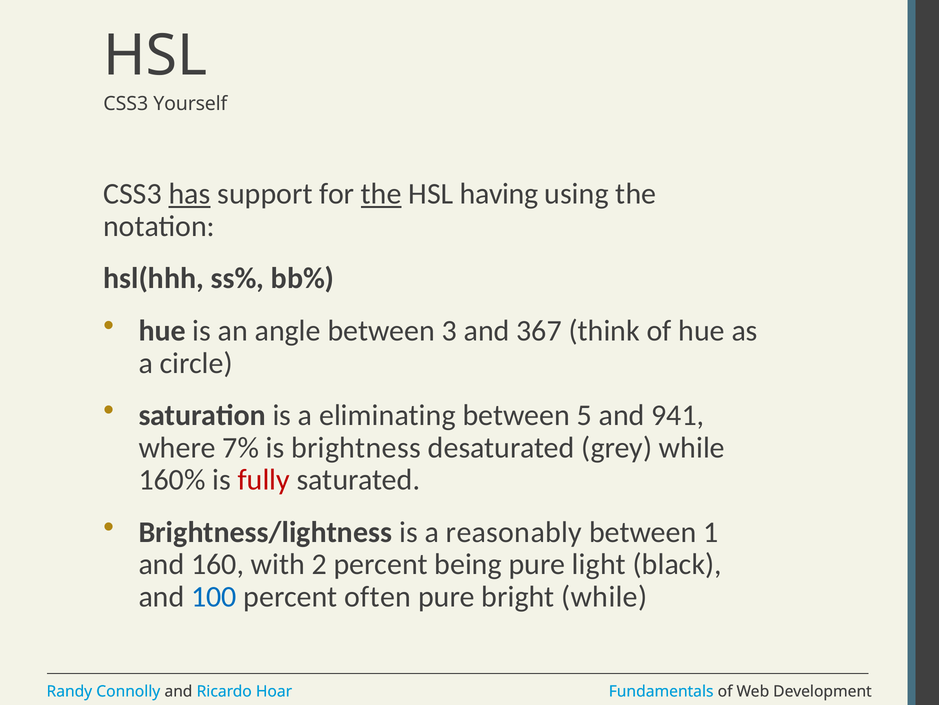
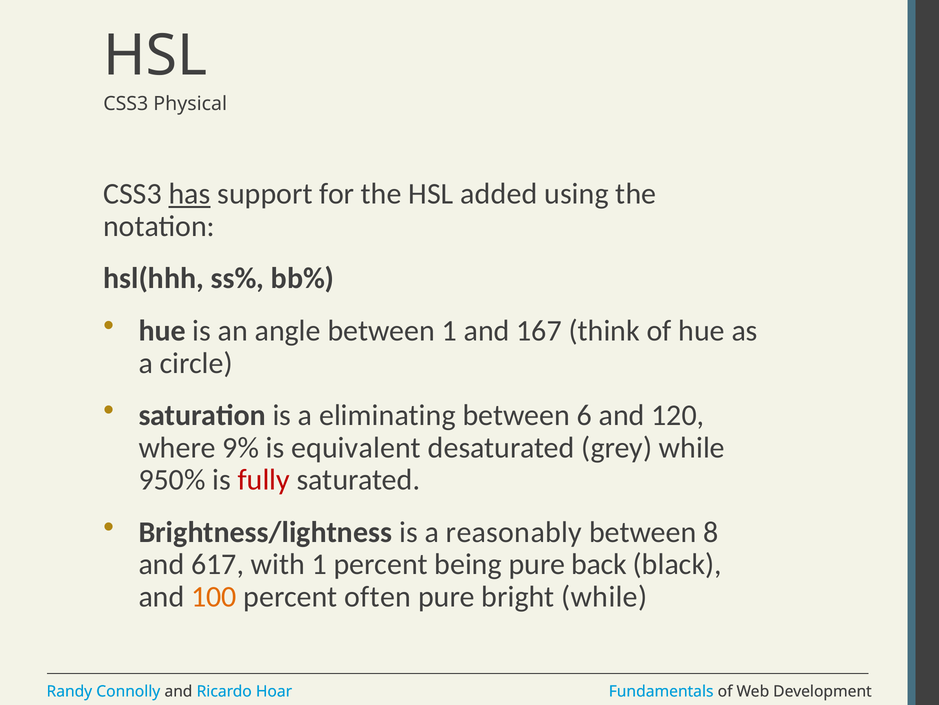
Yourself: Yourself -> Physical (190, 104)
the underline: present -> none (381, 194)
having: having -> added (499, 194)
between 3: 3 -> 1 (449, 330)
367: 367 -> 167 (539, 330)
5: 5 -> 6 (584, 415)
941: 941 -> 120 (678, 415)
7%: 7% -> 9% (241, 447)
brightness: brightness -> equivalent (356, 447)
160%: 160% -> 950% (172, 480)
1: 1 -> 8 (711, 532)
160: 160 -> 617 (218, 564)
with 2: 2 -> 1 (319, 564)
light: light -> back (599, 564)
100 colour: blue -> orange (214, 596)
